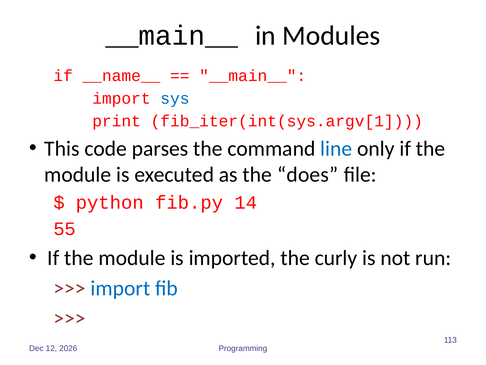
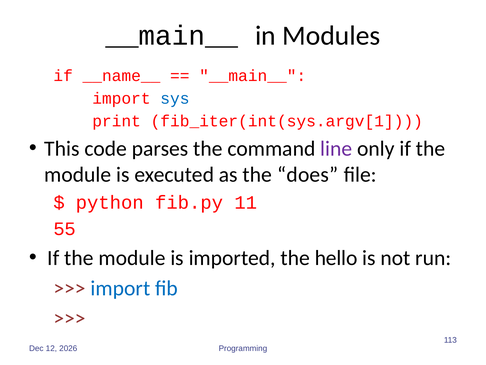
line colour: blue -> purple (336, 148)
14: 14 -> 11 (246, 202)
curly: curly -> hello (336, 258)
